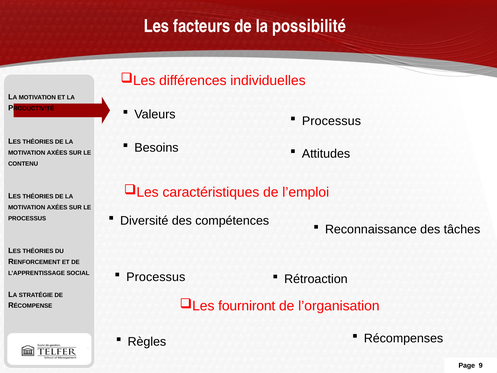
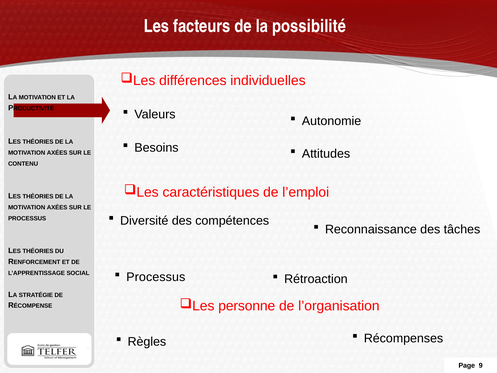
Processus: Processus -> Autonomie (332, 121)
fourniront: fourniront -> personne (247, 306)
